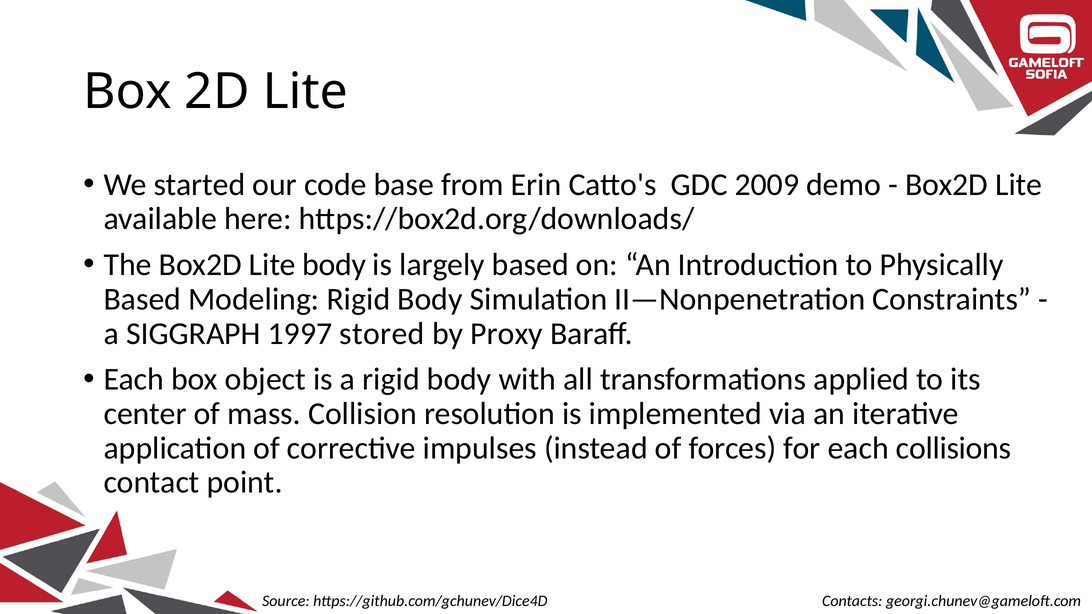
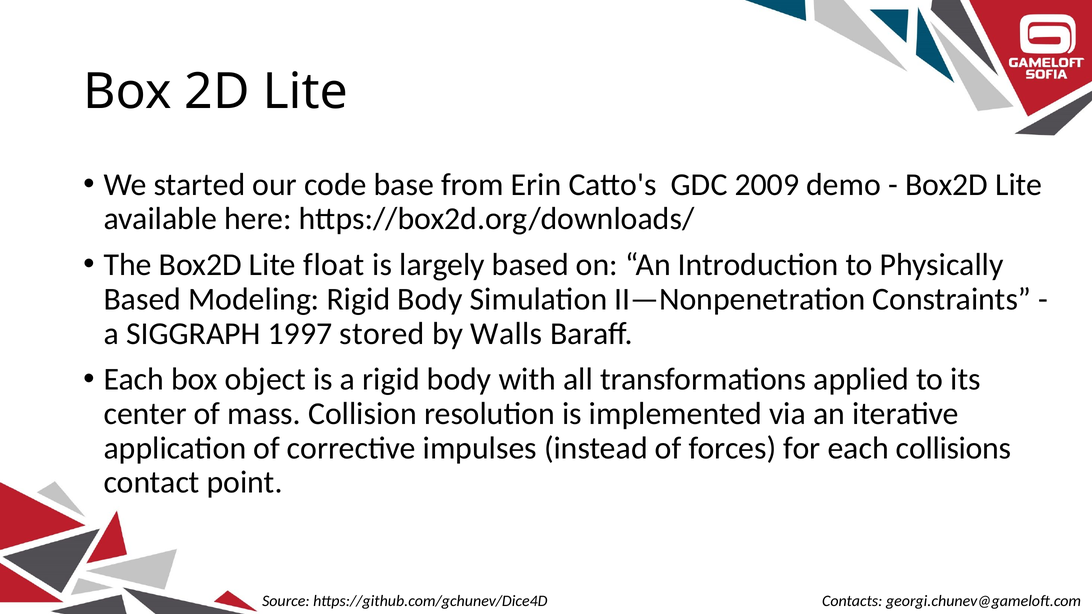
Lite body: body -> float (334, 265)
Proxy: Proxy -> Walls (506, 334)
